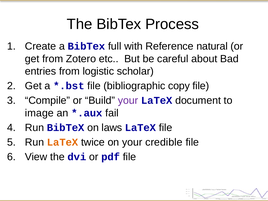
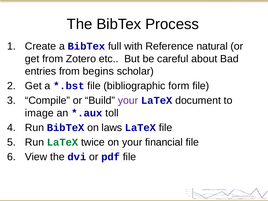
logistic: logistic -> begins (98, 71)
copy: copy -> form (179, 86)
fail: fail -> toll (112, 113)
LaTeX colour: orange -> green (63, 142)
credible: credible -> financial (164, 142)
